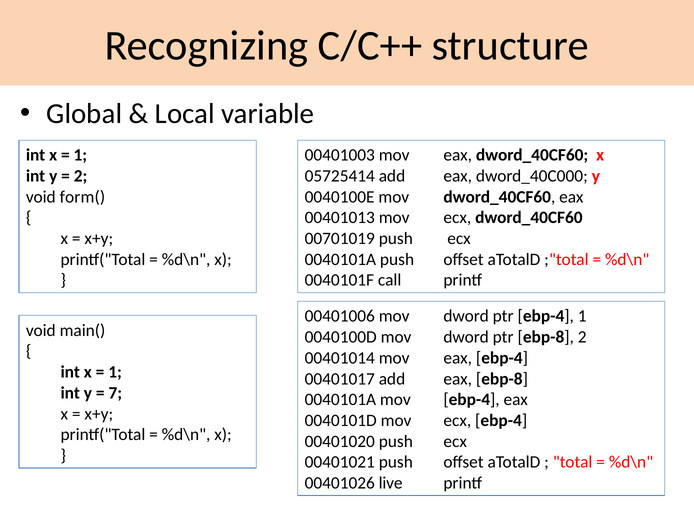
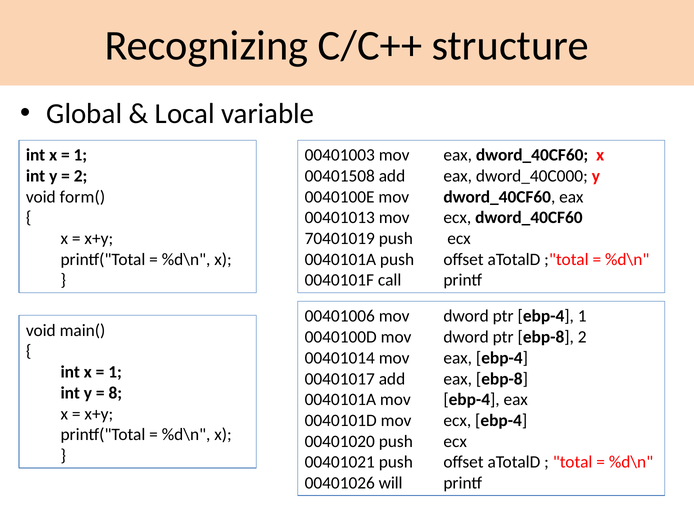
05725414: 05725414 -> 00401508 (340, 176)
00701019: 00701019 -> 70401019 (340, 238)
7: 7 -> 8 (115, 393)
live: live -> will (391, 483)
